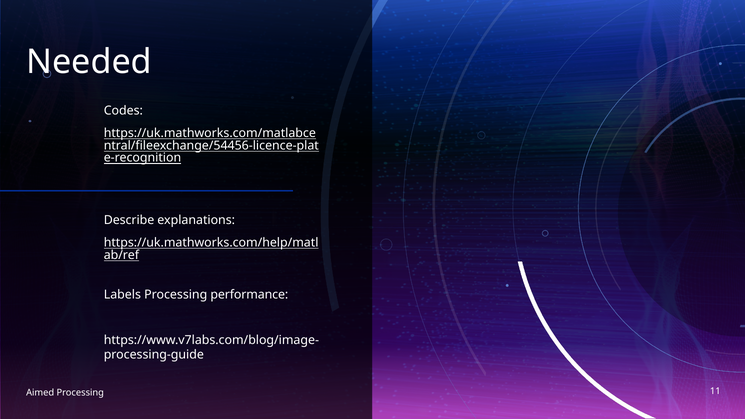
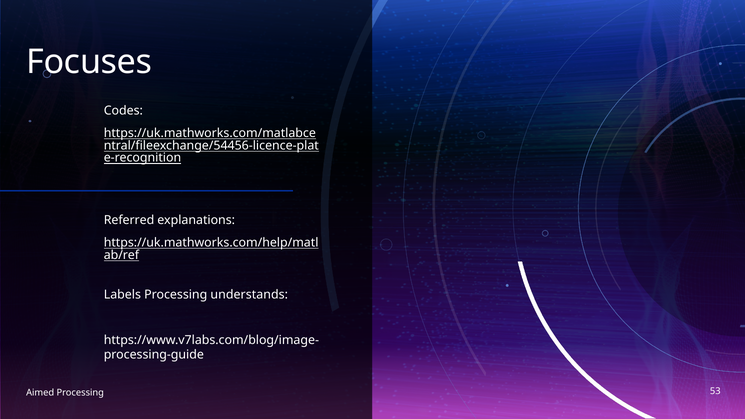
Needed: Needed -> Focuses (89, 62)
Describe: Describe -> Referred (129, 220)
performance: performance -> understands (249, 295)
11: 11 -> 53 (715, 391)
